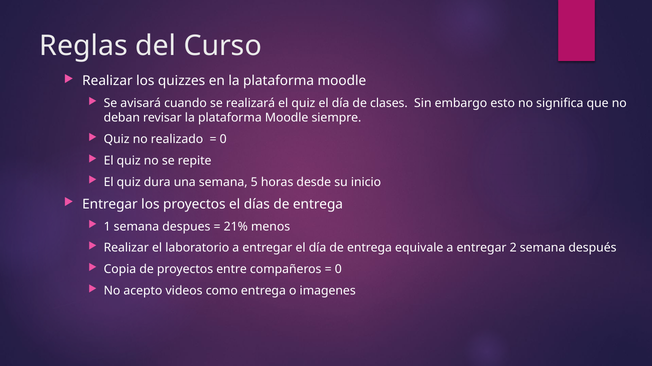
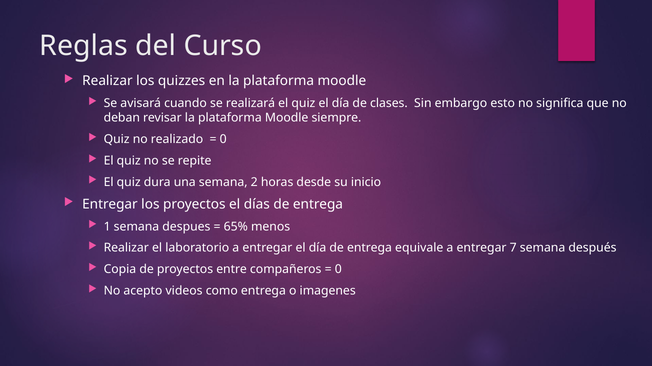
5: 5 -> 2 (254, 182)
21%: 21% -> 65% (236, 227)
2: 2 -> 7 (513, 248)
